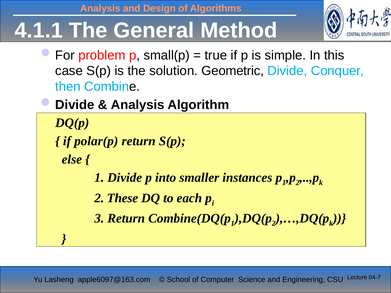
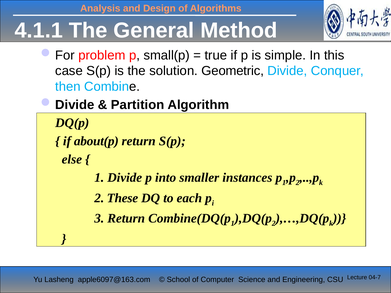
Analysis: Analysis -> Partition (138, 105)
polar(p: polar(p -> about(p (96, 141)
